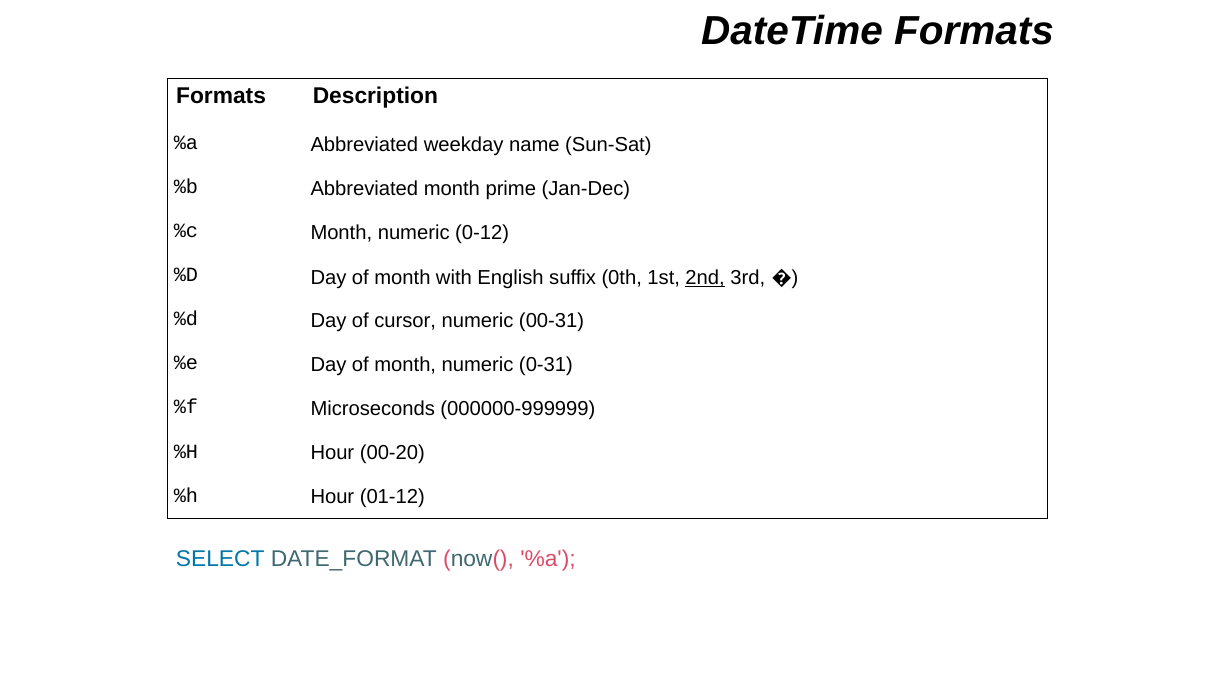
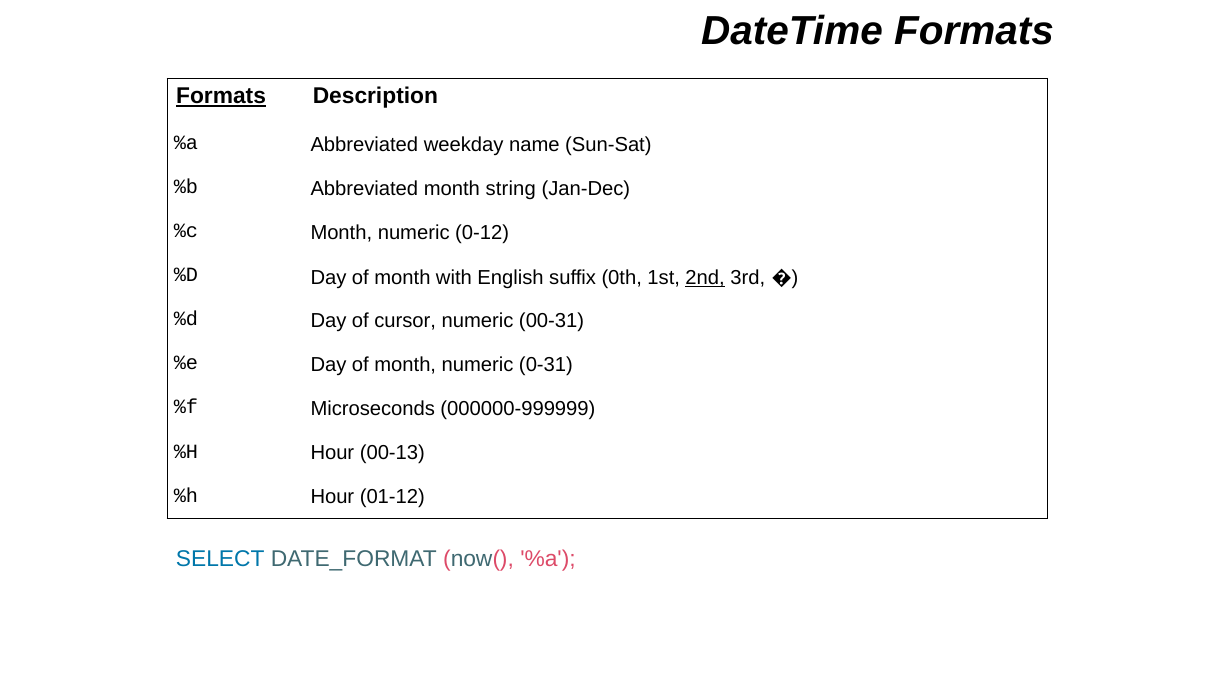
Formats underline: none -> present (221, 96)
prime: prime -> string (511, 189)
00-20: 00-20 -> 00-13 (392, 453)
